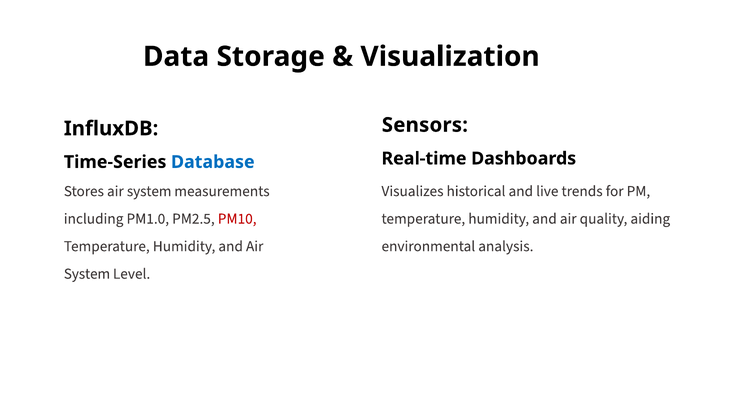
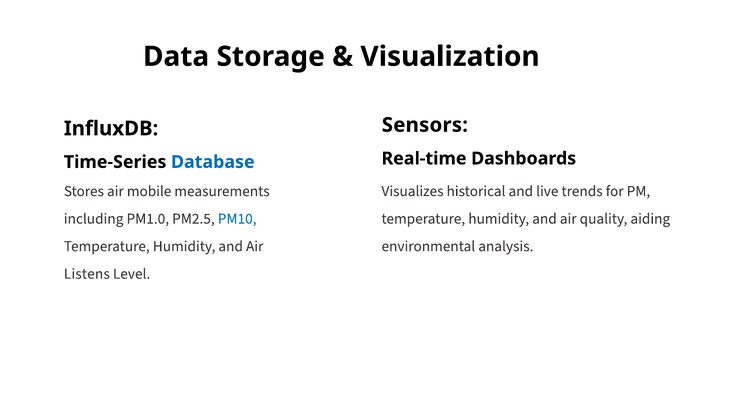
Stores air system: system -> mobile (149, 191)
PM10 colour: red -> blue (237, 219)
System: System -> Listens (87, 274)
